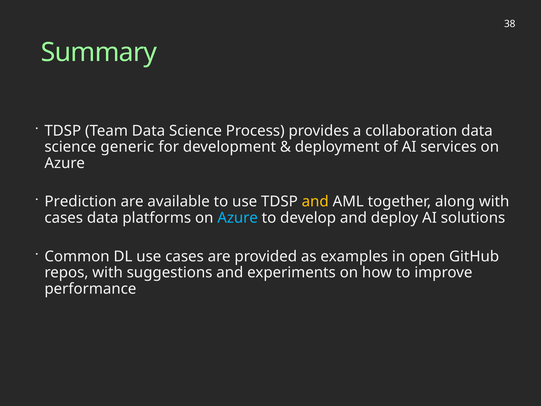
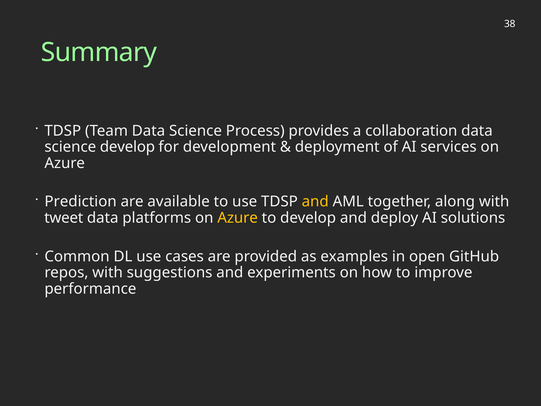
science generic: generic -> develop (127, 147)
cases: cases -> tweet (64, 218)
Azure colour: light blue -> yellow (238, 218)
